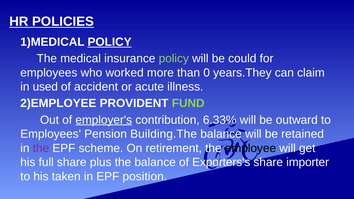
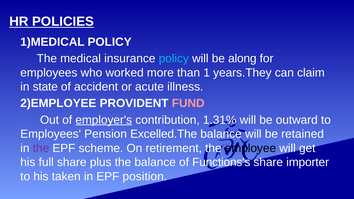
POLICY underline: present -> none (110, 42)
policy colour: light green -> light blue (174, 59)
could: could -> along (242, 59)
0: 0 -> 1 (207, 73)
used: used -> state (45, 87)
FUND colour: light green -> pink (188, 103)
6.33%: 6.33% -> 1.31% (220, 120)
Building.The: Building.The -> Excelled.The (164, 134)
Exporters's: Exporters's -> Functions's (221, 162)
